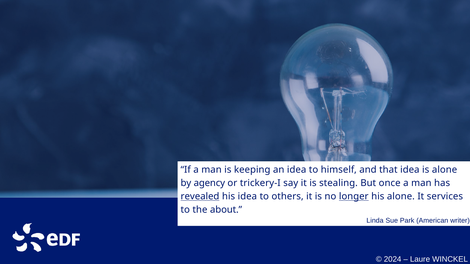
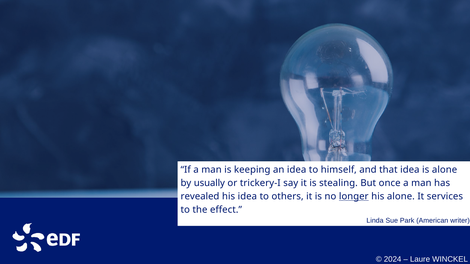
agency: agency -> usually (209, 183)
revealed underline: present -> none (200, 197)
about: about -> effect (226, 210)
